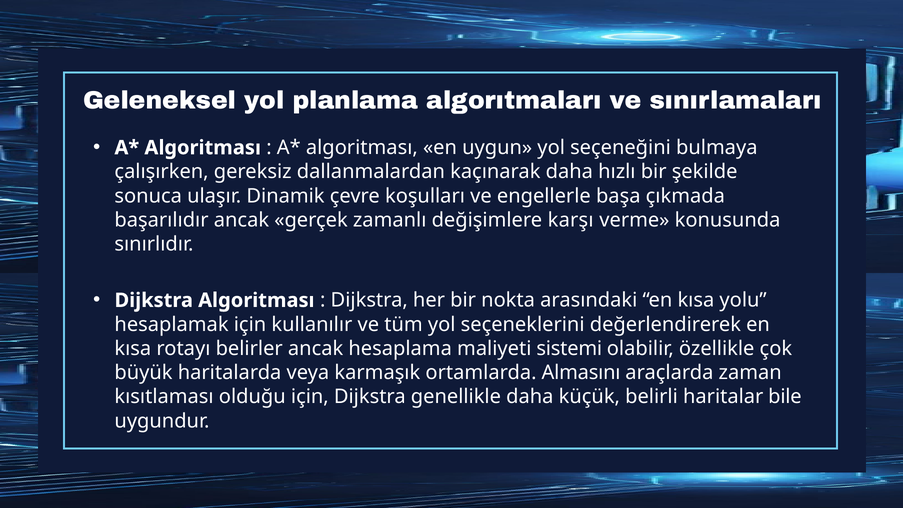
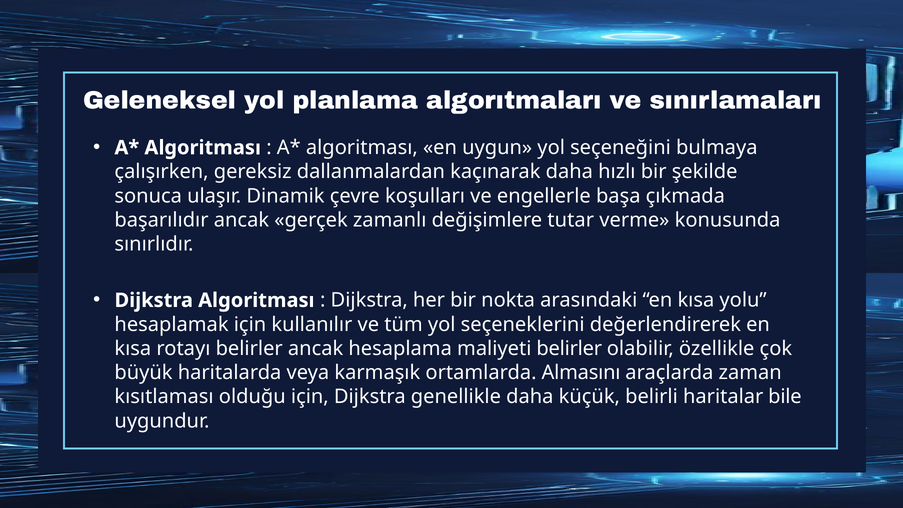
karşı: karşı -> tutar (571, 220)
maliyeti sistemi: sistemi -> belirler (569, 349)
